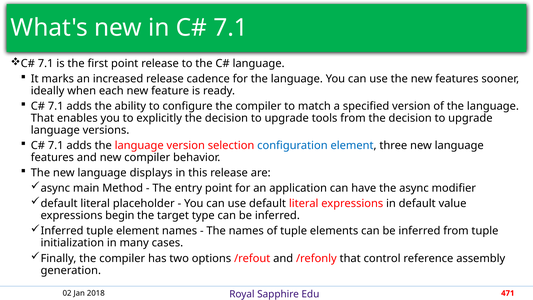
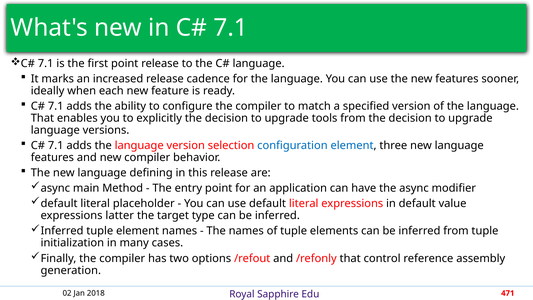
displays: displays -> defining (151, 173)
begin: begin -> latter (120, 215)
